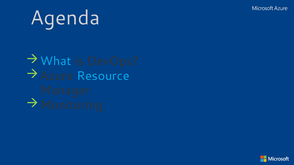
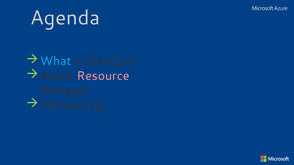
Resource colour: light blue -> pink (103, 76)
